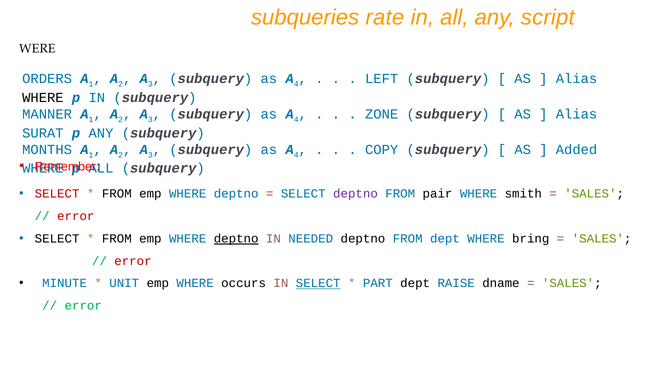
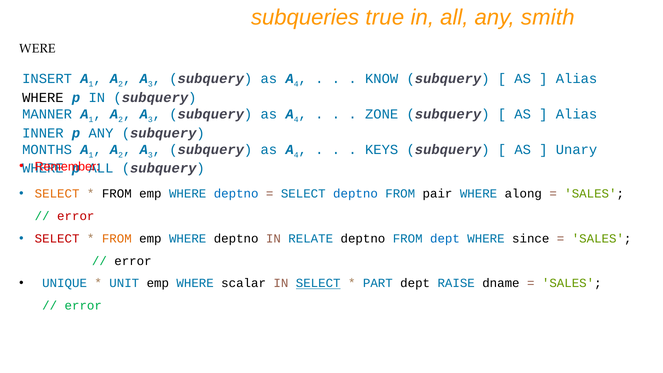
rate: rate -> true (385, 17)
script: script -> smith (548, 17)
ORDERS: ORDERS -> INSERT (47, 79)
LEFT: LEFT -> KNOW (382, 79)
SURAT: SURAT -> INNER (43, 133)
COPY: COPY -> KEYS (382, 150)
Added: Added -> Unary (577, 150)
SELECT colour: red -> orange (57, 194)
deptno colour: purple -> blue (355, 194)
smith: smith -> along (523, 194)
SELECT colour: black -> red (57, 239)
FROM colour: black -> orange (117, 239)
deptno underline: present -> none (236, 239)
NEEDED: NEEDED -> RELATE (311, 239)
bring: bring -> since (531, 239)
error colour: red -> black (133, 261)
MINUTE: MINUTE -> UNIQUE (65, 283)
occurs: occurs -> scalar (244, 283)
